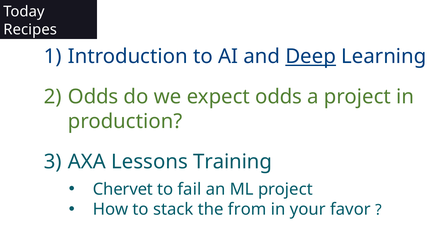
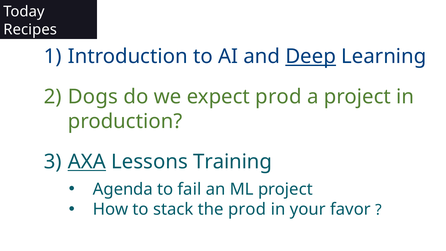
Odds: Odds -> Dogs (93, 97)
expect odds: odds -> prod (278, 97)
AXA underline: none -> present (87, 162)
Chervet: Chervet -> Agenda (123, 189)
the from: from -> prod (247, 209)
